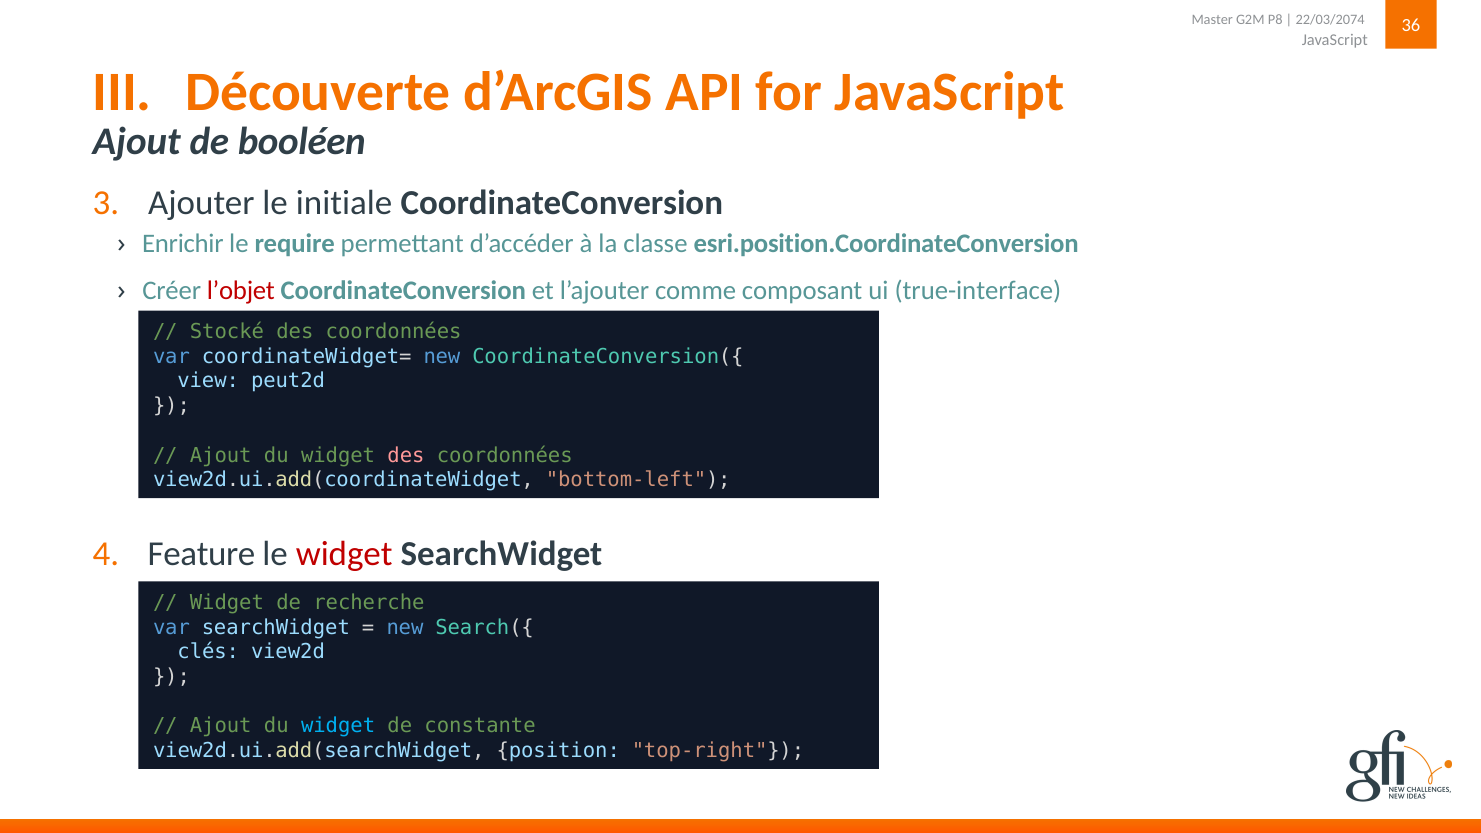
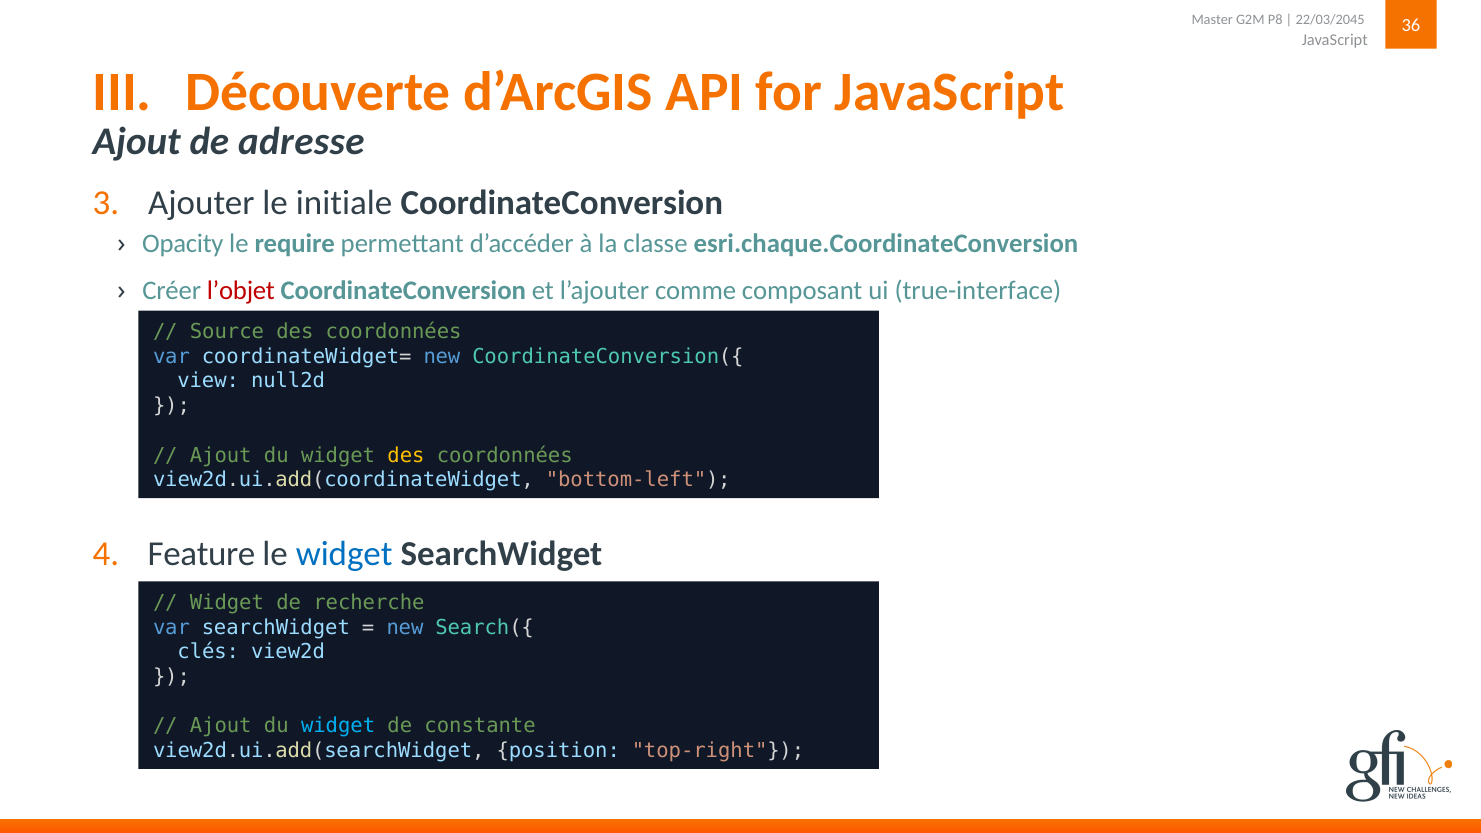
22/03/2074: 22/03/2074 -> 22/03/2045 (1330, 20)
booléen: booléen -> adresse (301, 141)
Enrichir: Enrichir -> Opacity (183, 244)
esri.position.CoordinateConversion: esri.position.CoordinateConversion -> esri.chaque.CoordinateConversion (886, 244)
Stocké: Stocké -> Source (227, 332)
peut2d: peut2d -> null2d (288, 381)
des colour: pink -> yellow (406, 455)
widget colour: red -> blue (344, 554)
